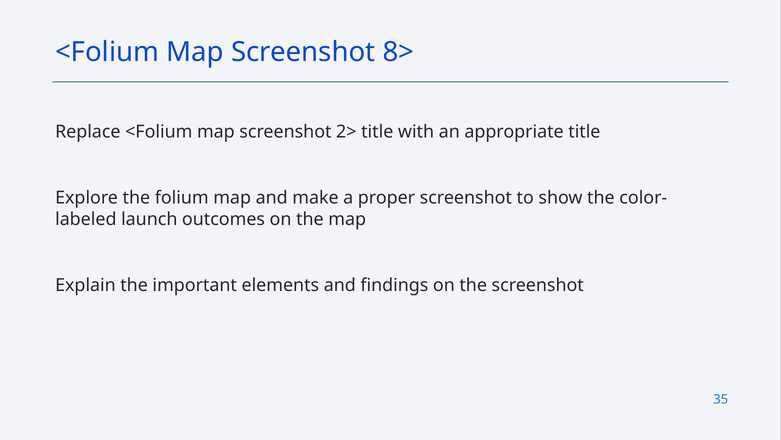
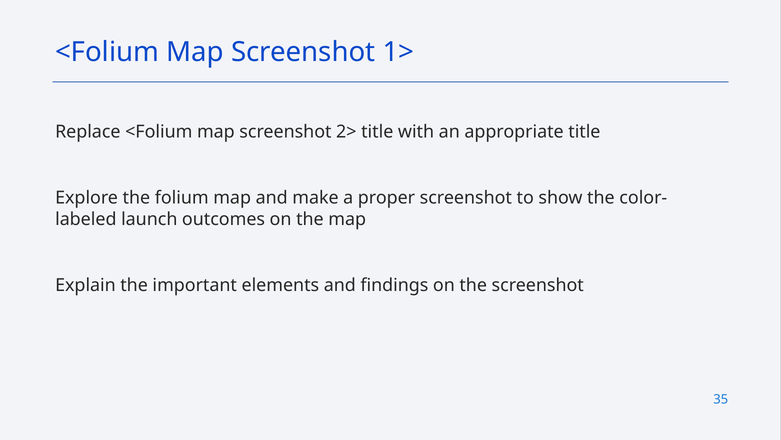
8>: 8> -> 1> (398, 52)
